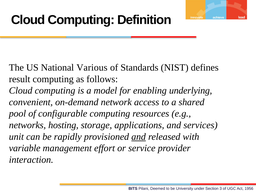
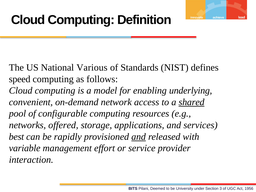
result: result -> speed (20, 79)
shared underline: none -> present (192, 102)
hosting: hosting -> offered (63, 125)
unit: unit -> best (16, 137)
